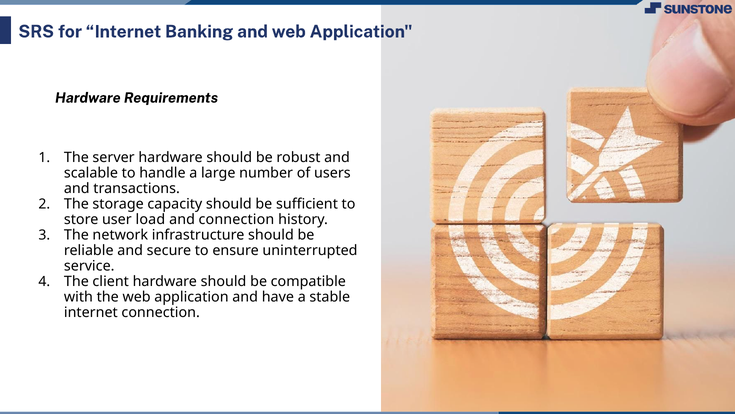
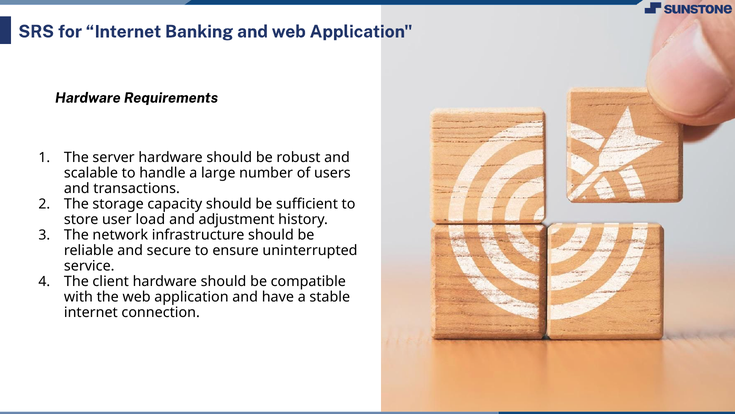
and connection: connection -> adjustment (237, 219)
